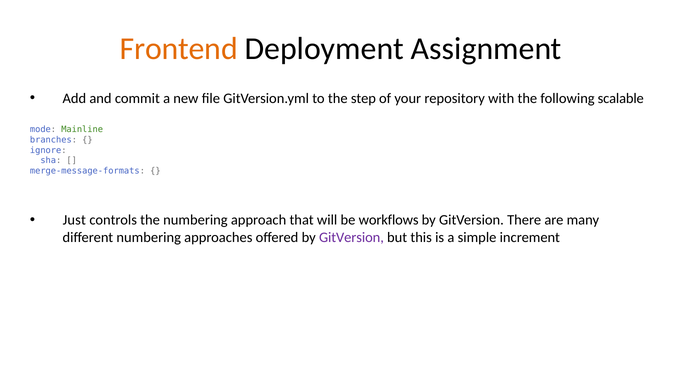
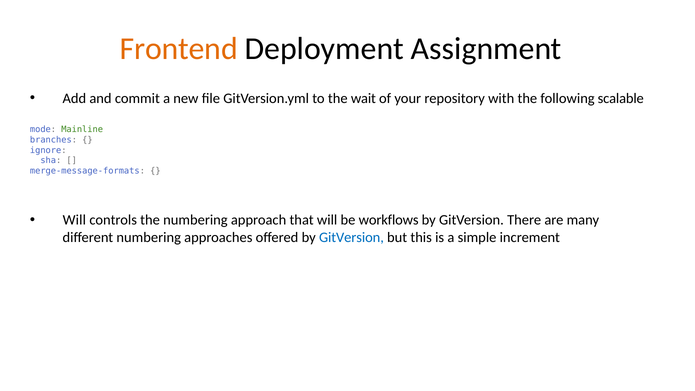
step: step -> wait (363, 98)
Just: Just -> Will (74, 220)
GitVersion colour: purple -> blue (351, 237)
